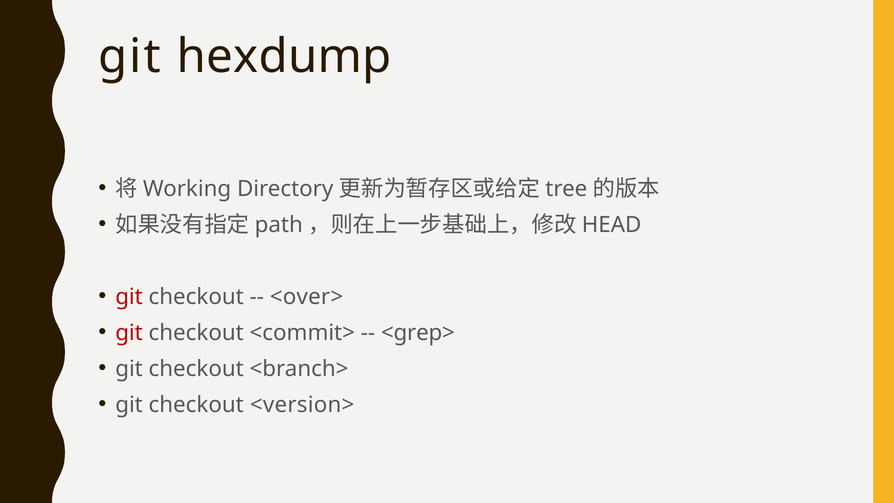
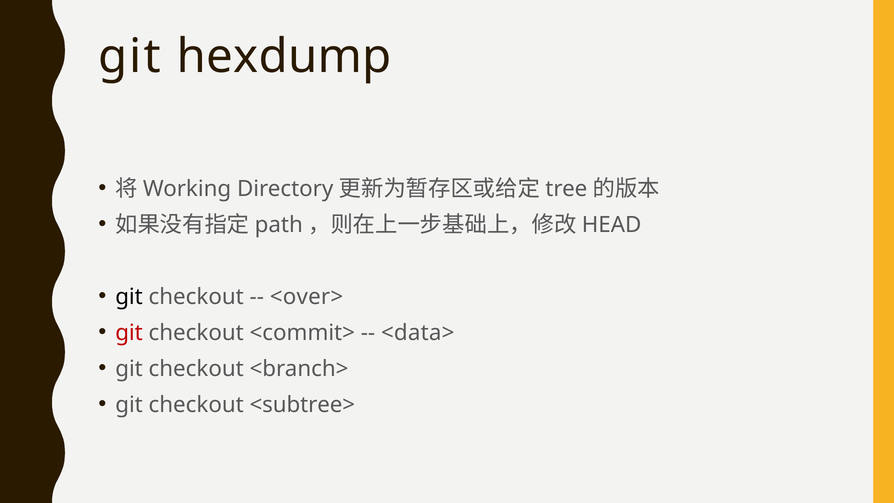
git colour: red -> black (129, 297)
<grep>: <grep> -> <data> (418, 333)
<version>: <version> -> <subtree> (302, 405)
